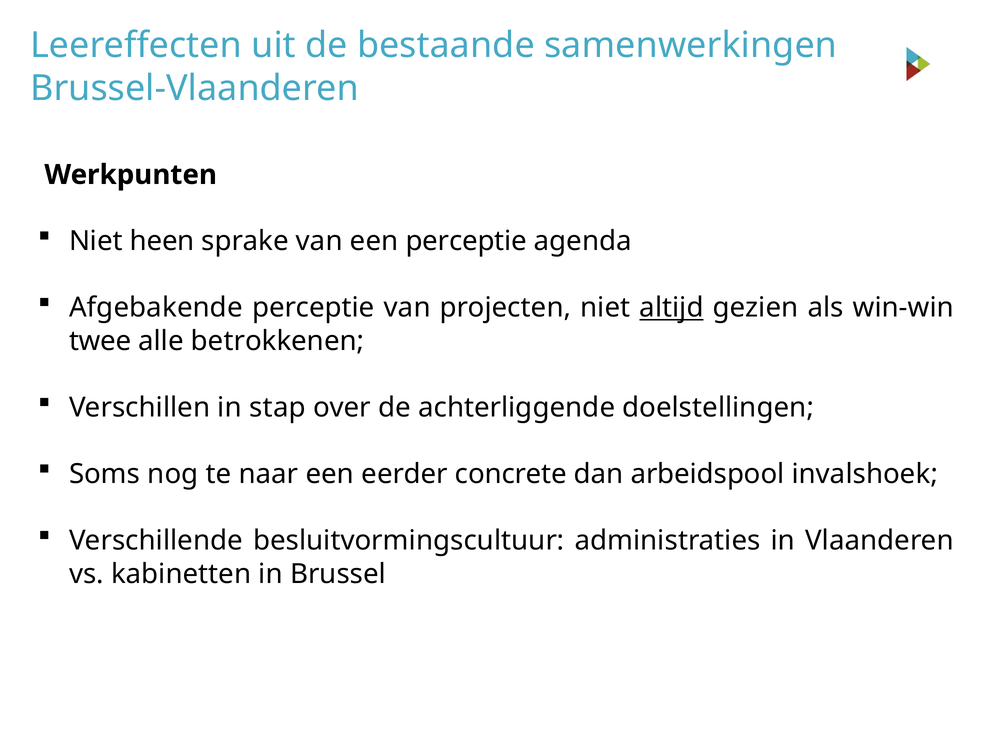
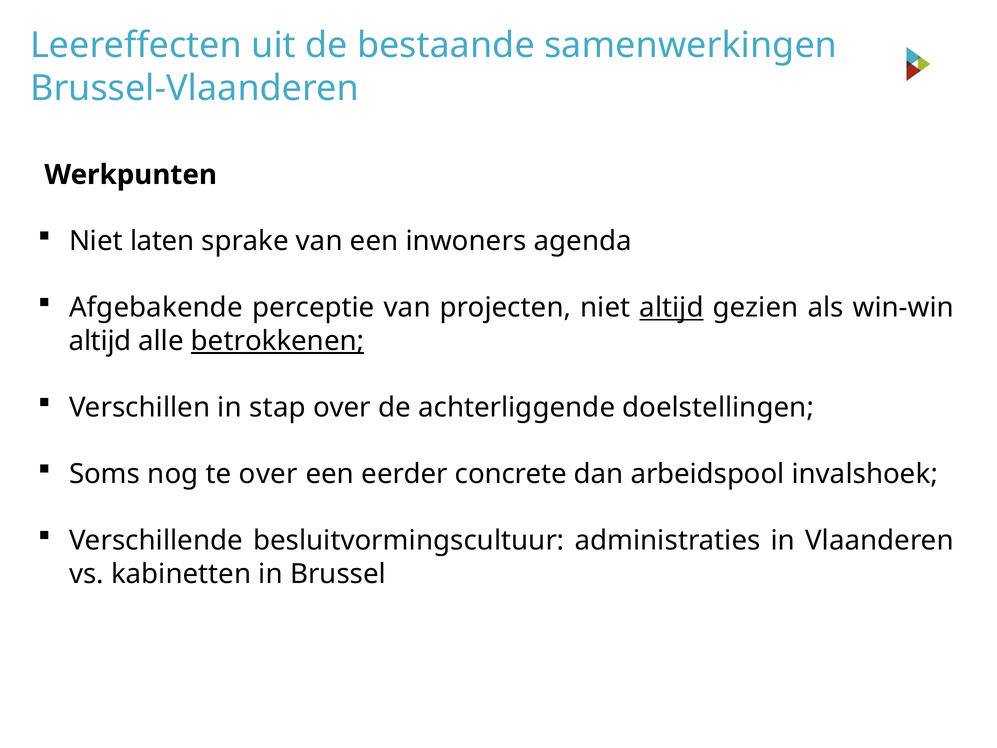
heen: heen -> laten (162, 241)
een perceptie: perceptie -> inwoners (466, 241)
twee: twee -> altijd (100, 341)
betrokkenen underline: none -> present (278, 341)
te naar: naar -> over (268, 474)
